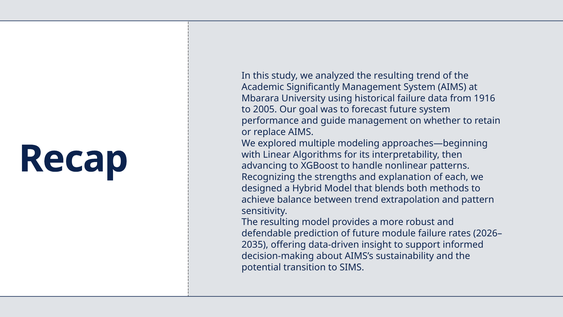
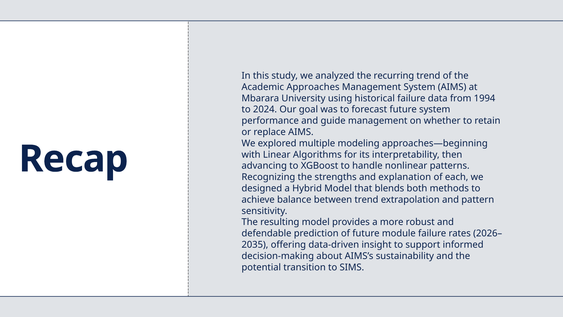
analyzed the resulting: resulting -> recurring (394, 76)
Significantly: Significantly -> Approaches (313, 87)
1916: 1916 -> 1994 (485, 98)
2005: 2005 -> 2024 (265, 109)
